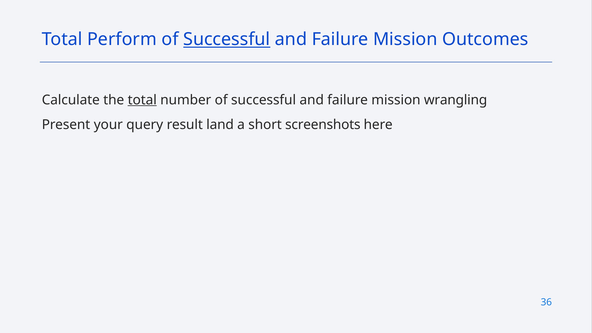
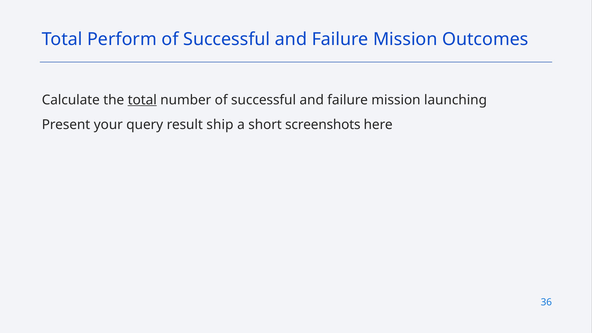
Successful underline: present -> none (227, 39)
wrangling: wrangling -> launching (455, 100)
land: land -> ship (220, 125)
